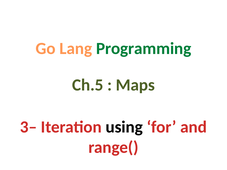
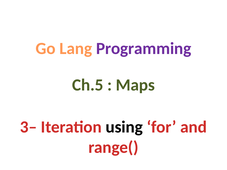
Programming colour: green -> purple (144, 49)
